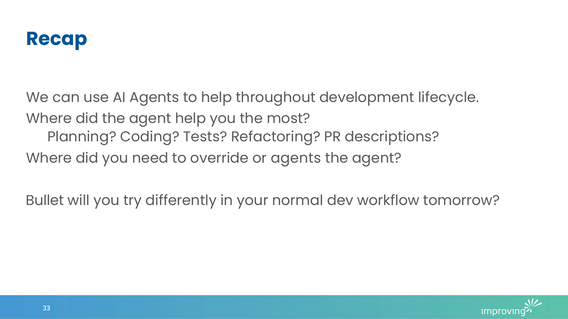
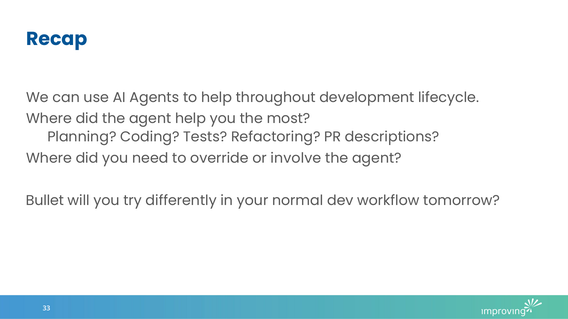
or agents: agents -> involve (296, 158)
